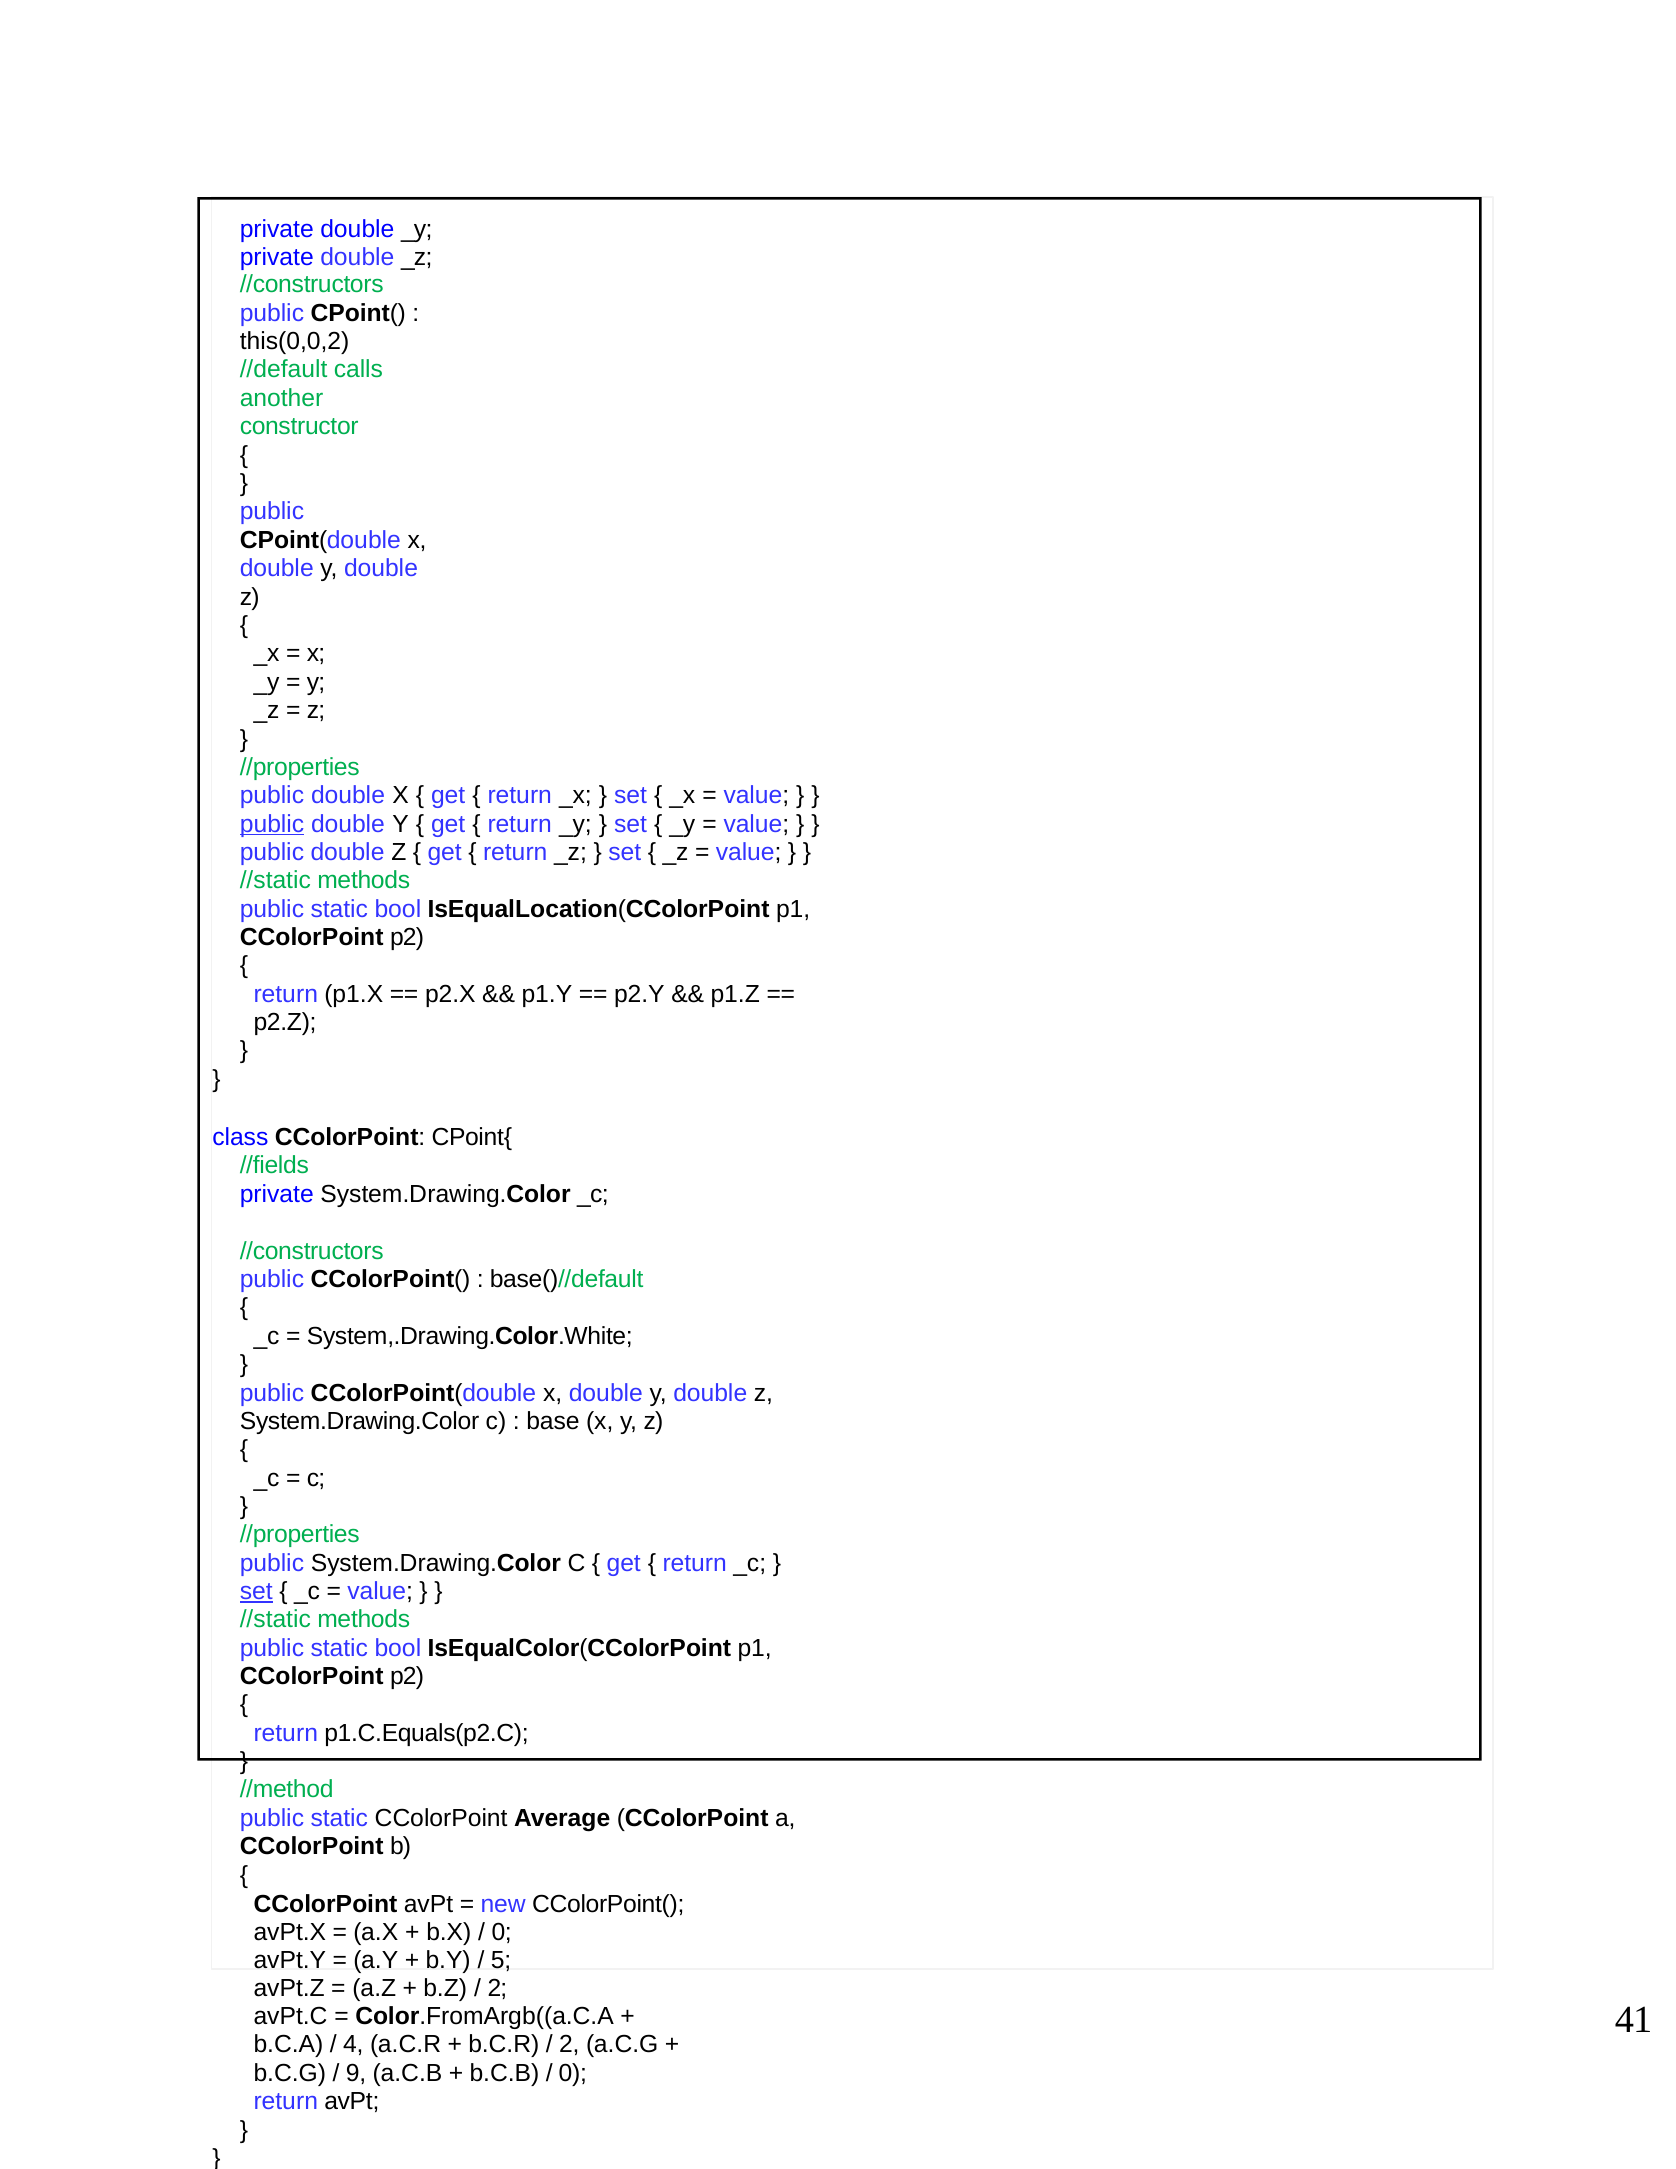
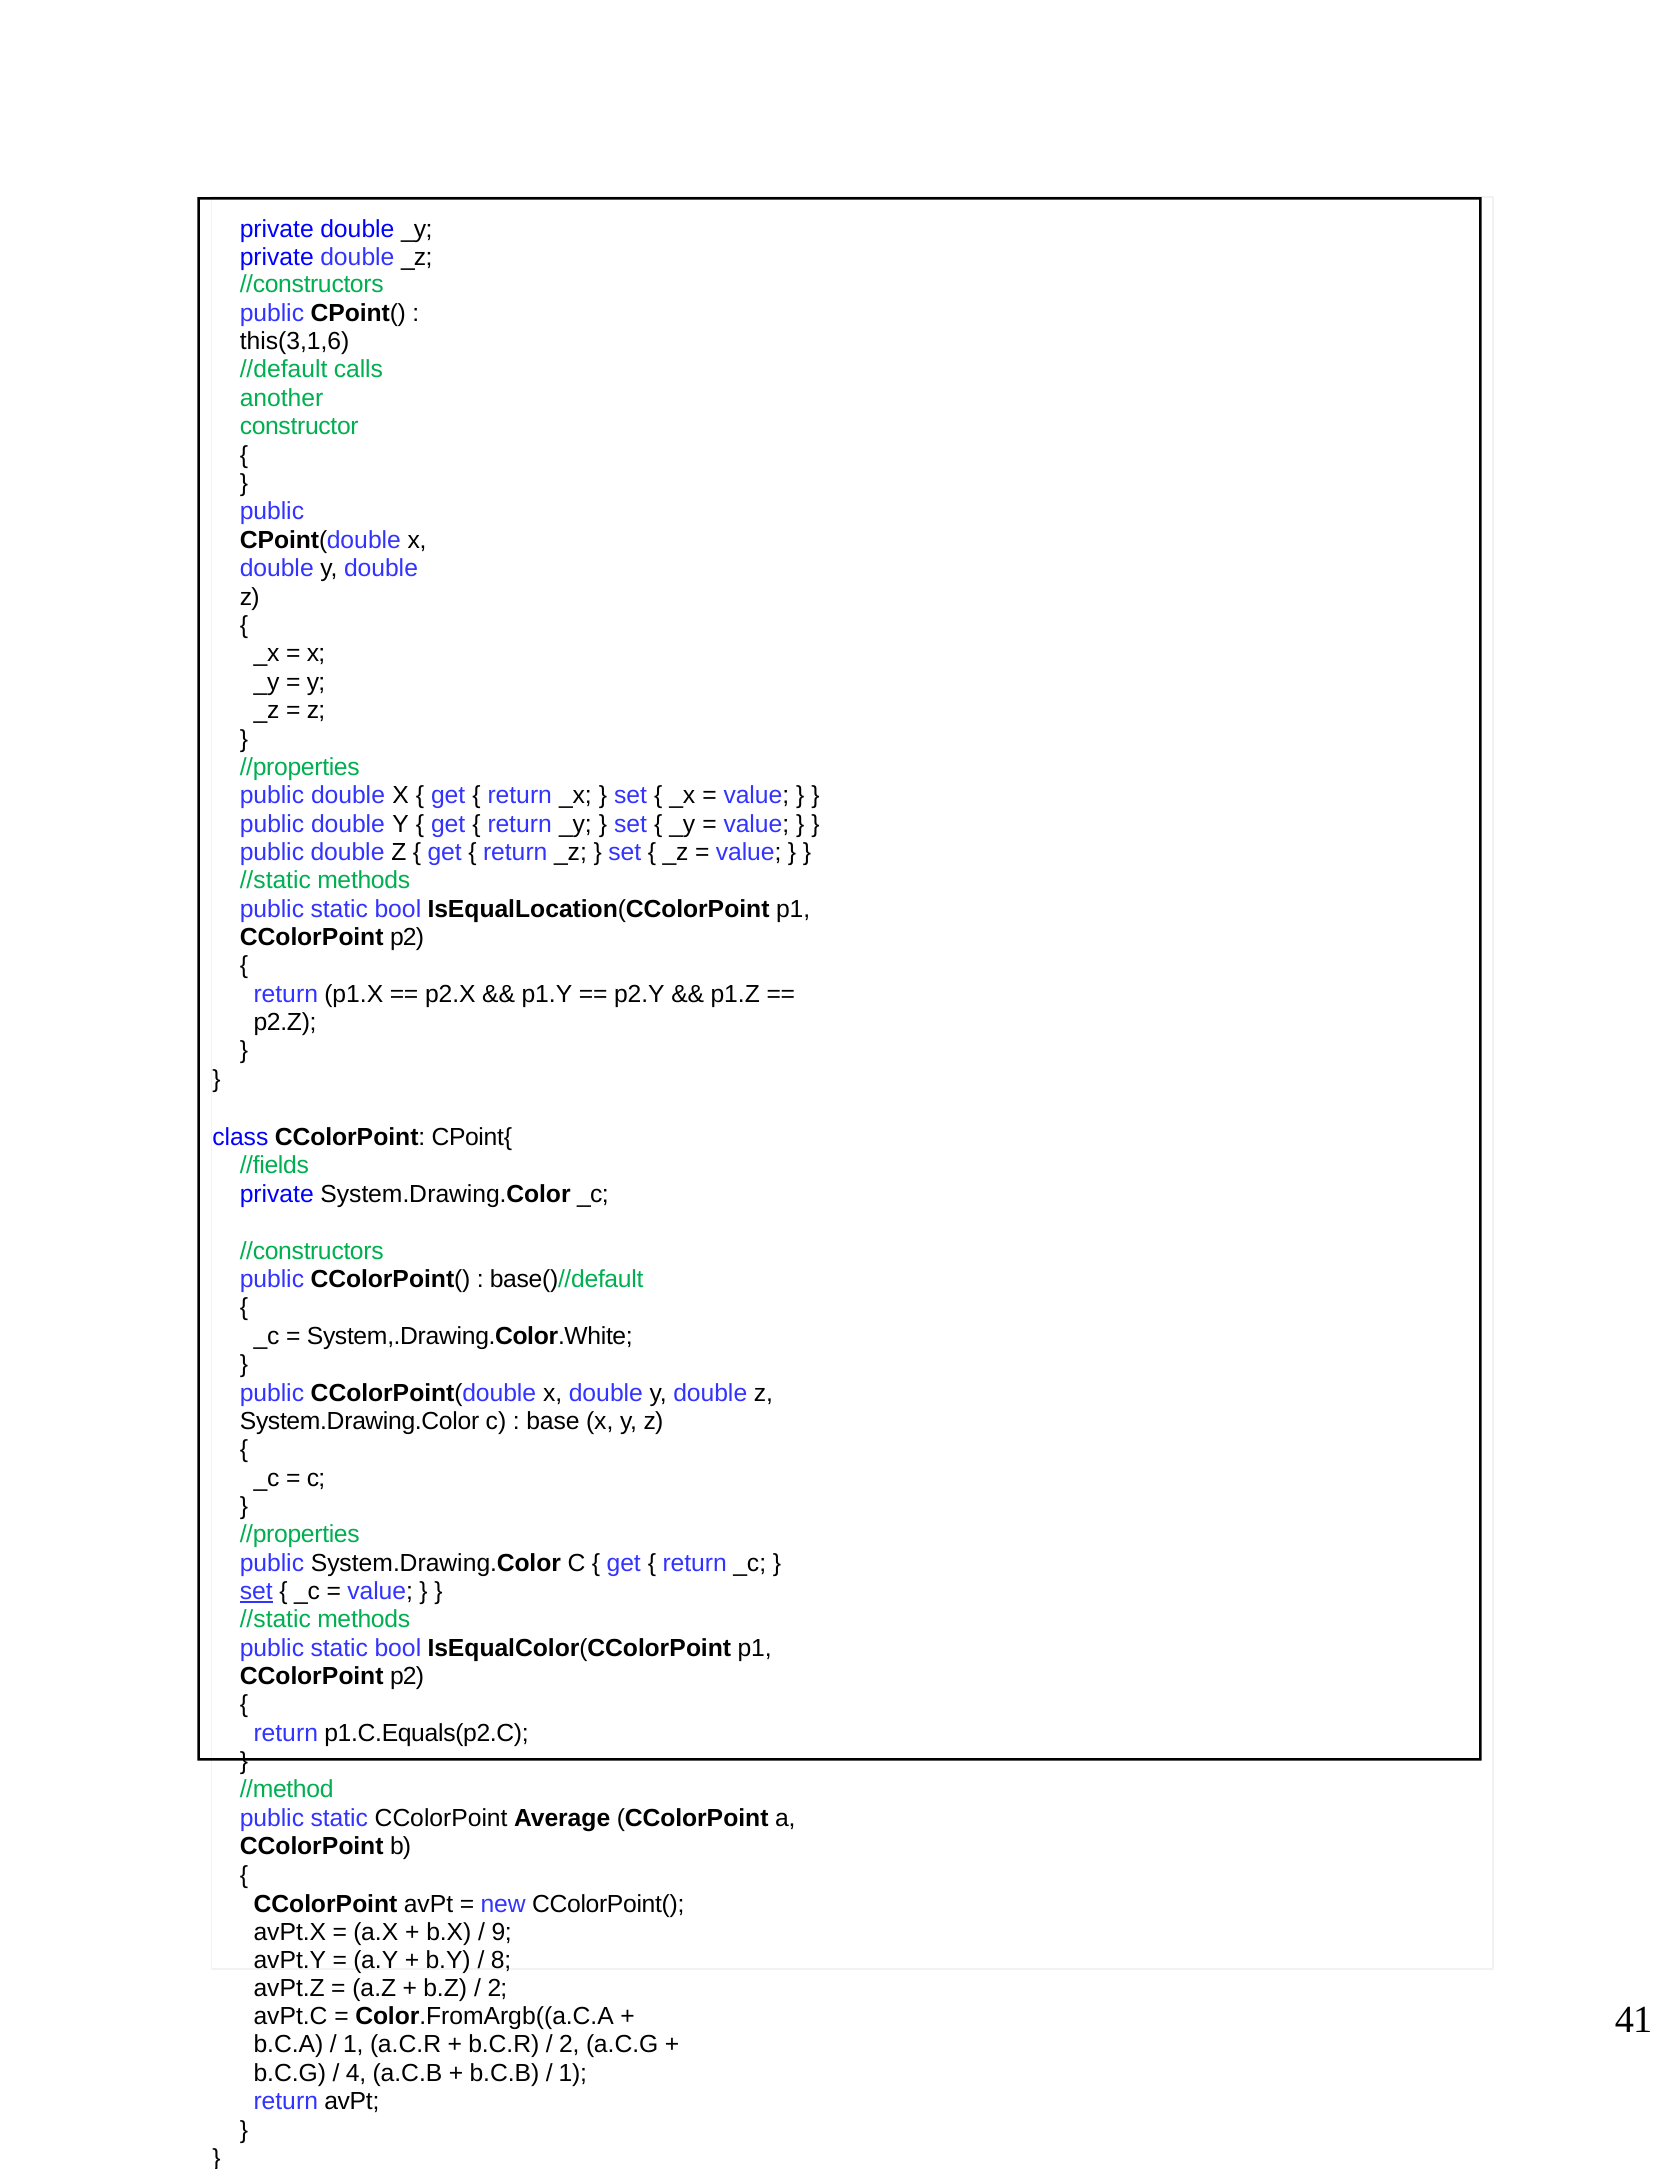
this(0,0,2: this(0,0,2 -> this(3,1,6 (295, 341)
public underline: present -> none (272, 824)
0: 0 -> 9 (502, 1933)
5: 5 -> 8 (501, 1960)
4: 4 -> 1 (353, 2045)
9: 9 -> 4 (356, 2073)
0: 0 -> 1 (573, 2073)
